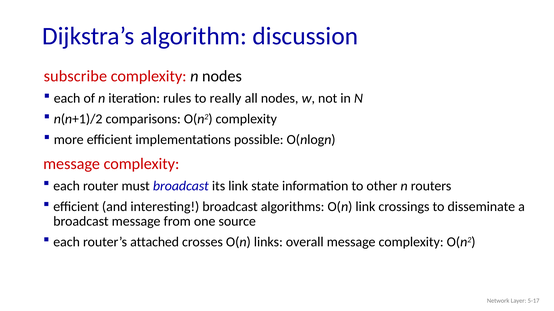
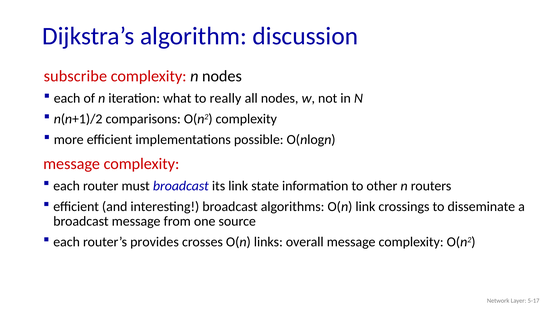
rules: rules -> what (177, 98)
attached: attached -> provides (155, 243)
